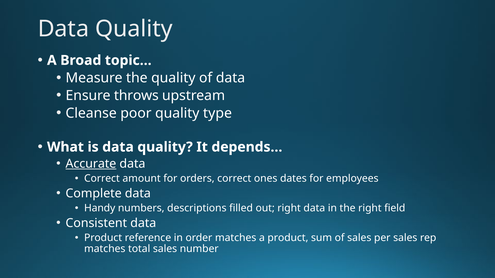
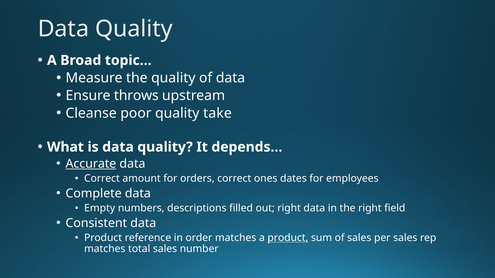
type: type -> take (218, 113)
Handy: Handy -> Empty (100, 208)
product underline: none -> present (288, 238)
